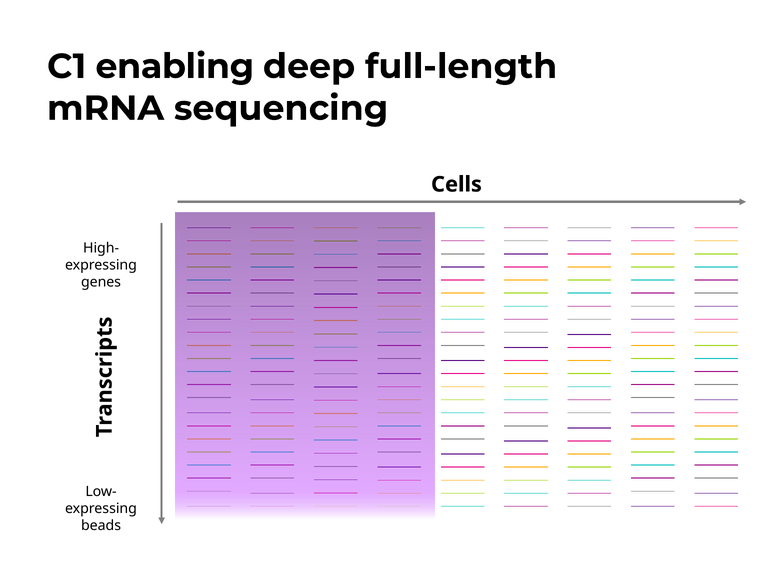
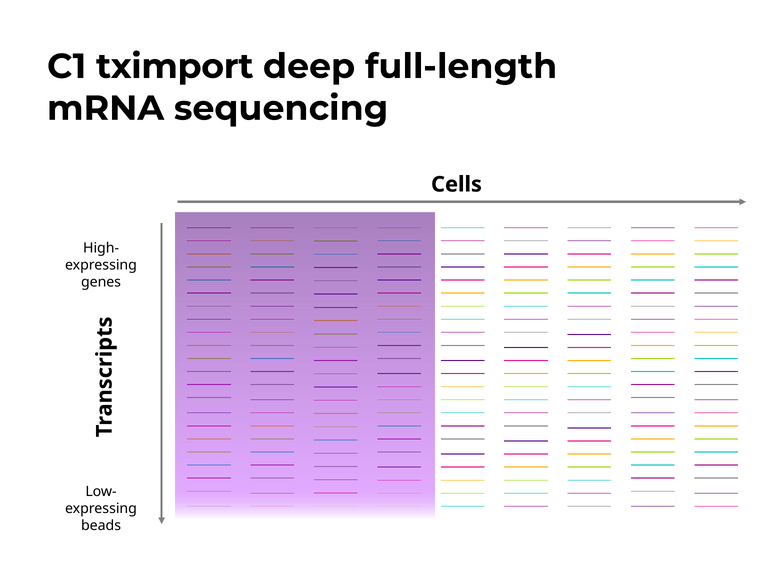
enabling: enabling -> tximport (175, 66)
